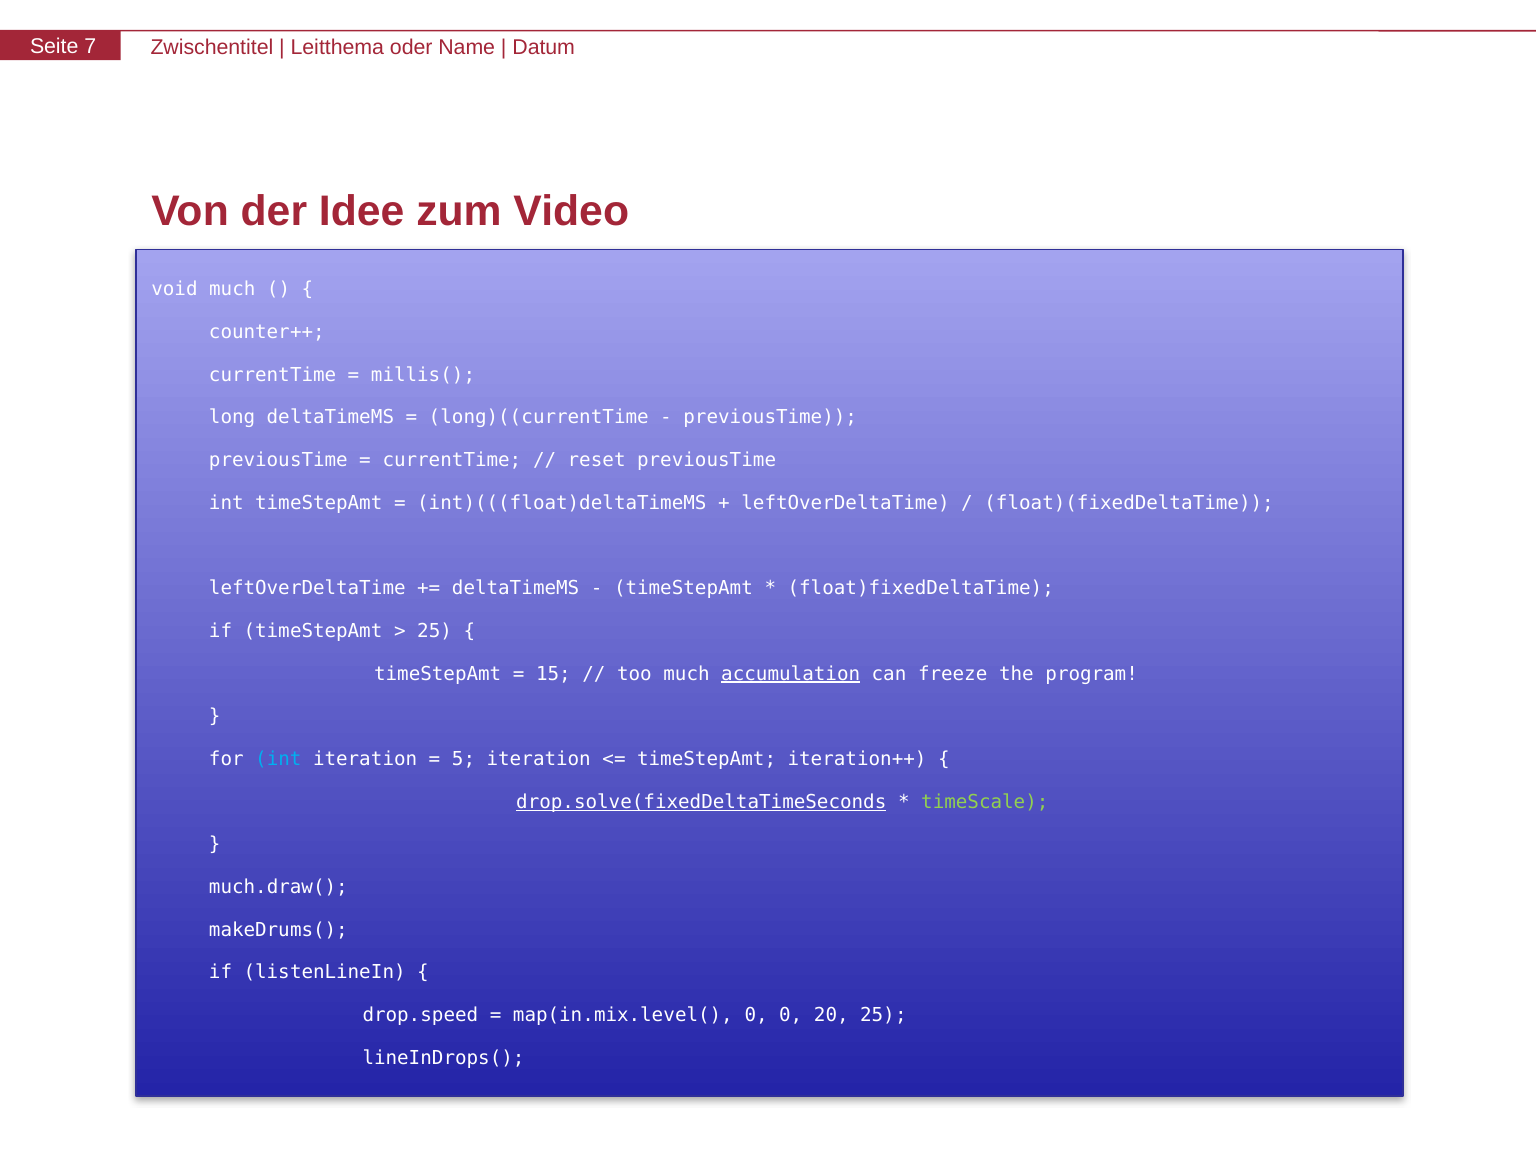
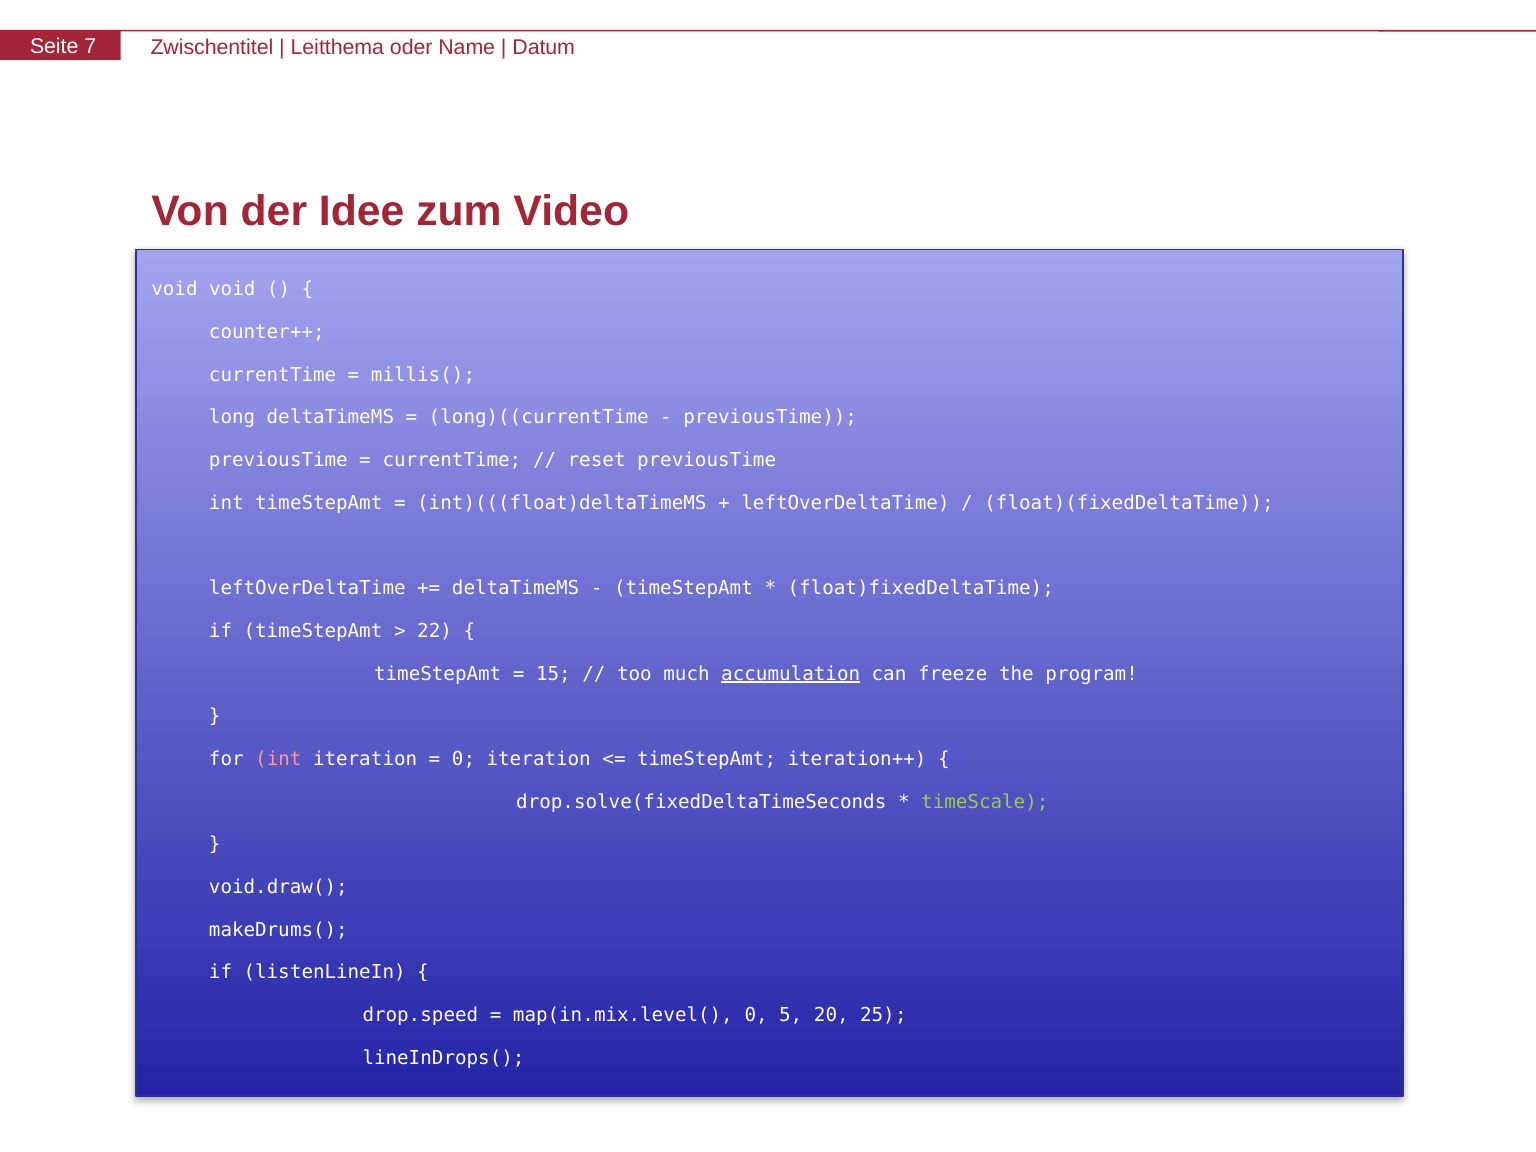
void much: much -> void (232, 290)
25: 25 -> 22 (435, 631)
int colour: light blue -> pink (278, 759)
5: 5 -> 0 (464, 759)
drop.solve(fixedDeltaTimeSeconds underline: present -> none (701, 802)
much.draw(: much.draw( -> void.draw( (278, 887)
0 0: 0 -> 5 (791, 1015)
